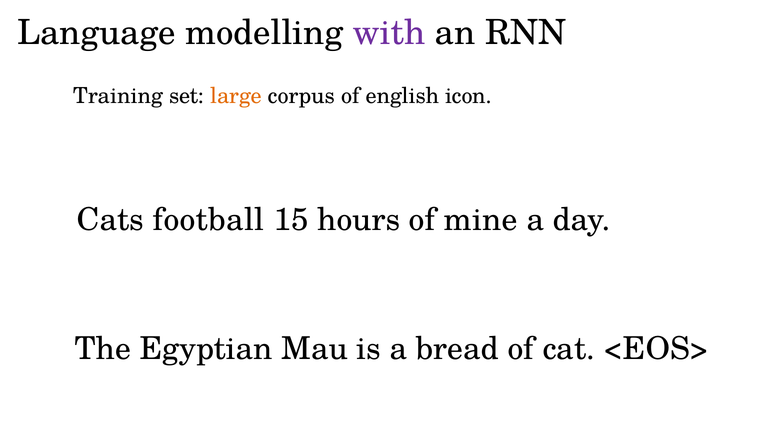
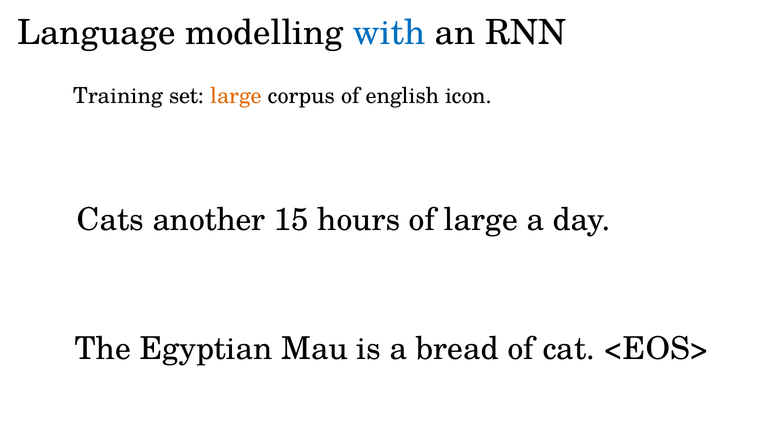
with colour: purple -> blue (389, 33)
football: football -> another (209, 220)
of mine: mine -> large (481, 220)
